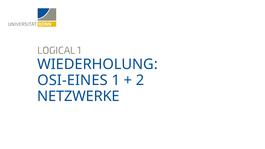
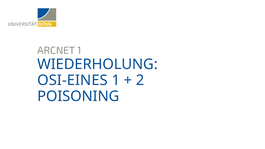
LOGICAL: LOGICAL -> ARCNET (56, 50)
NETZWERKE: NETZWERKE -> POISONING (78, 96)
